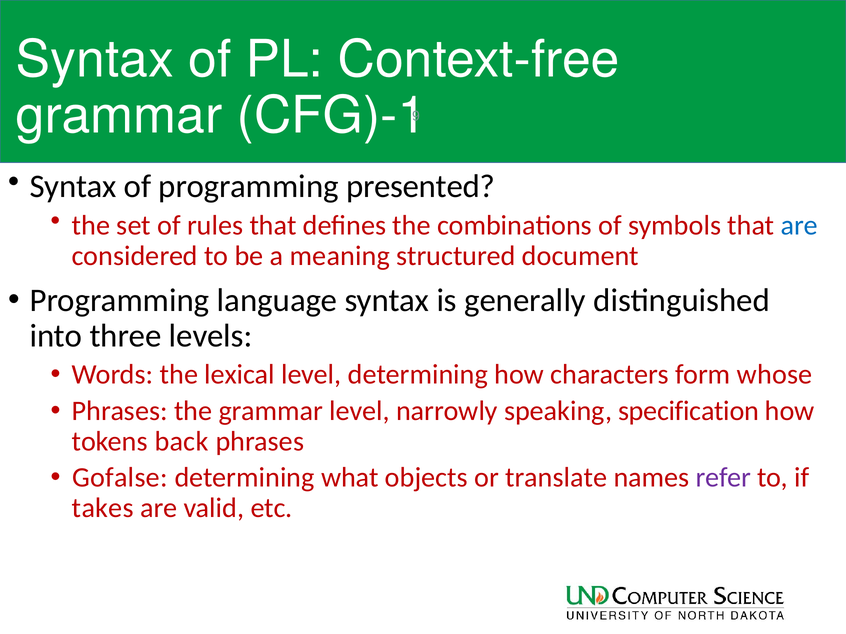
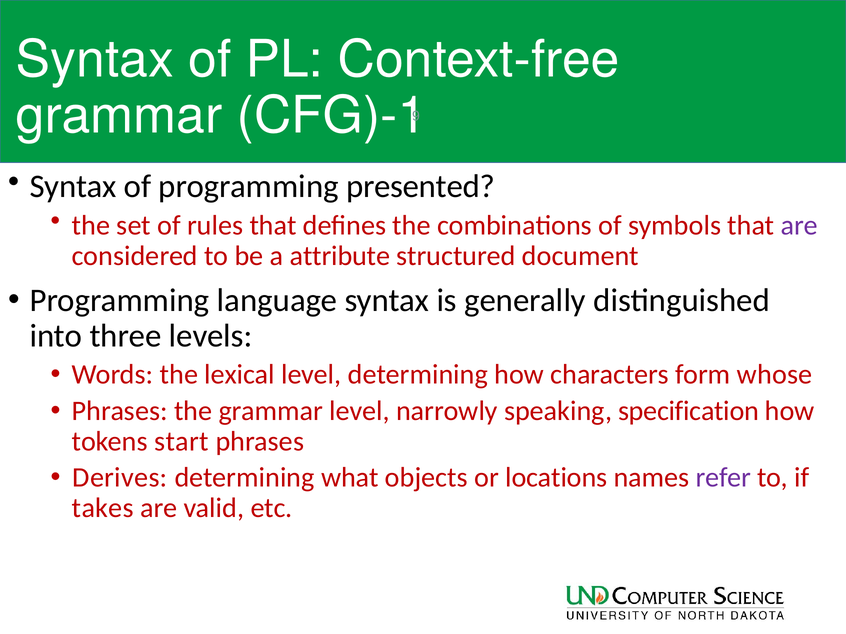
are colour: blue -> purple (799, 226)
meaning: meaning -> attribute (340, 256)
back: back -> start (182, 442)
Gofalse: Gofalse -> Derives (120, 478)
translate: translate -> locations (556, 478)
